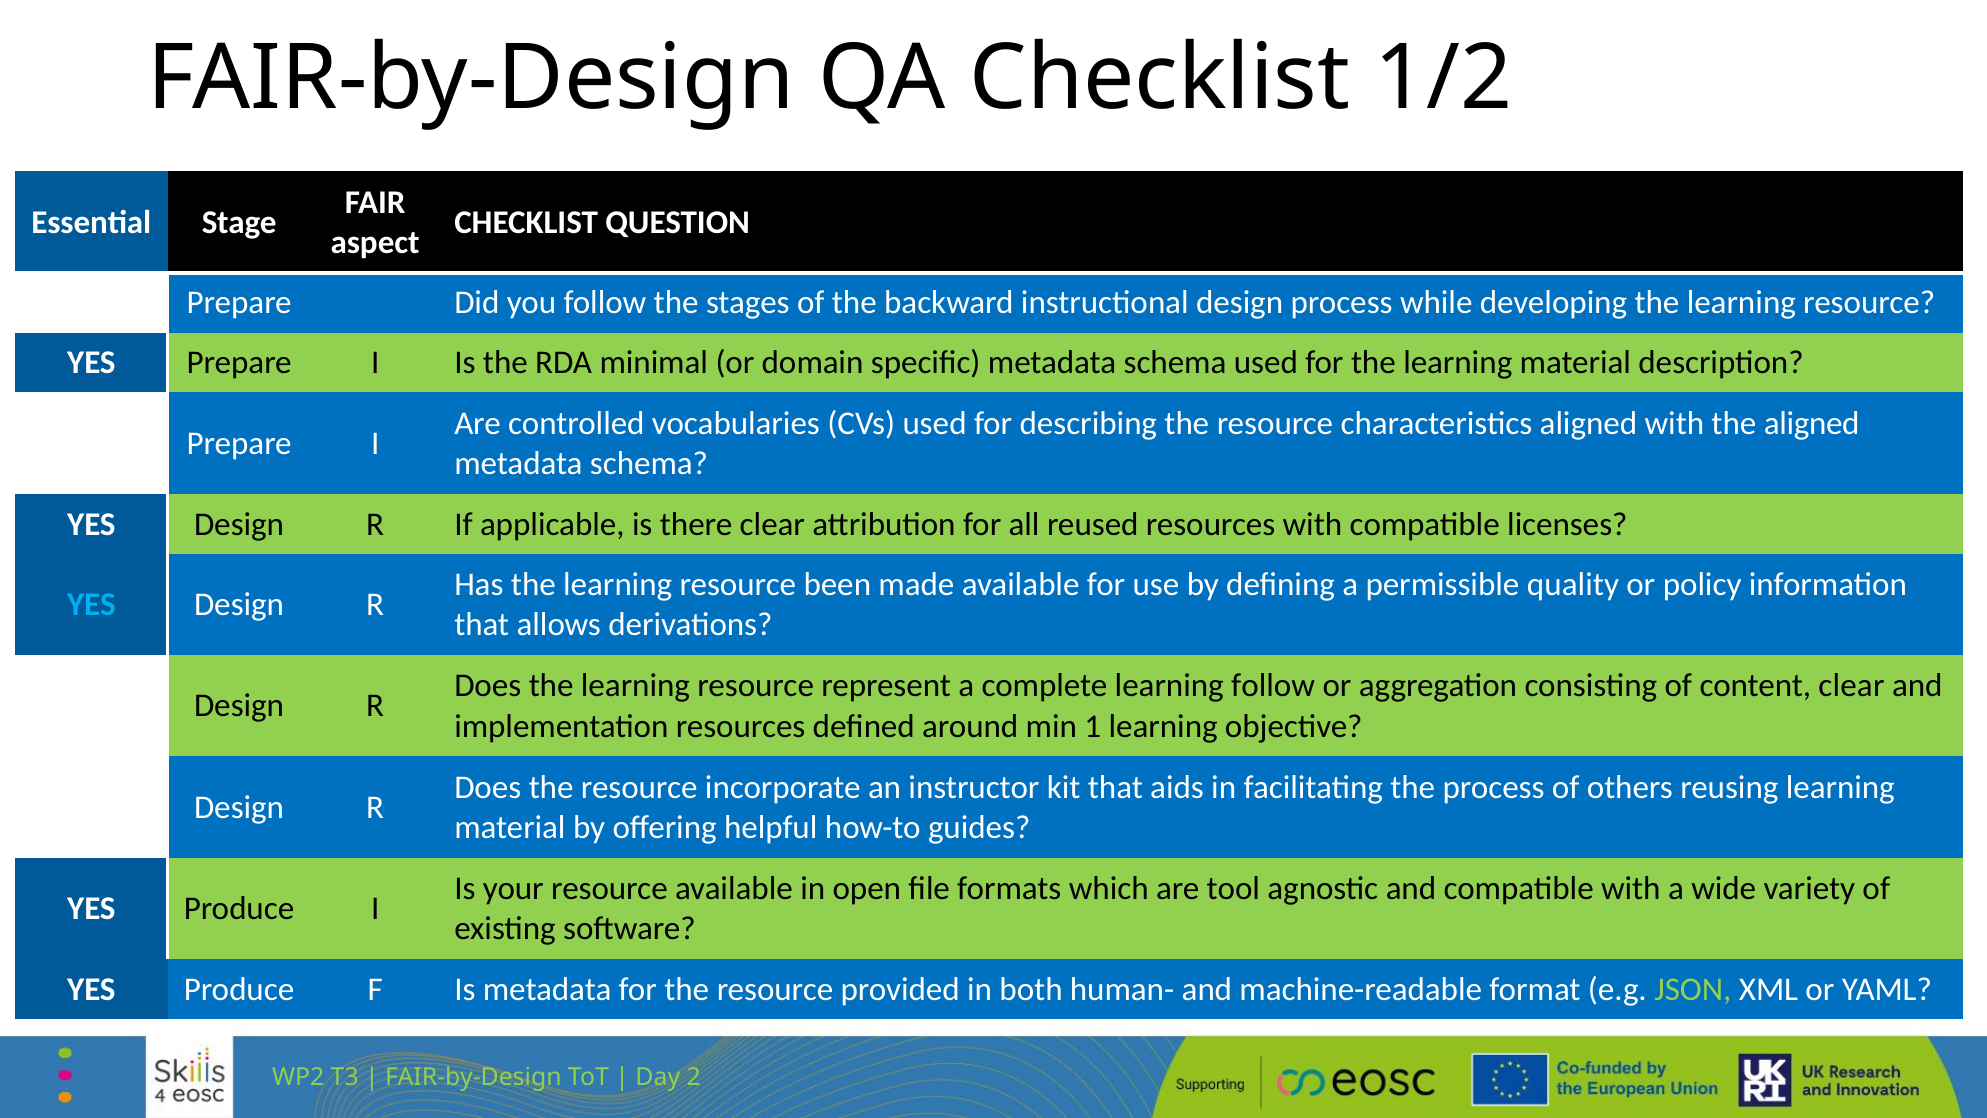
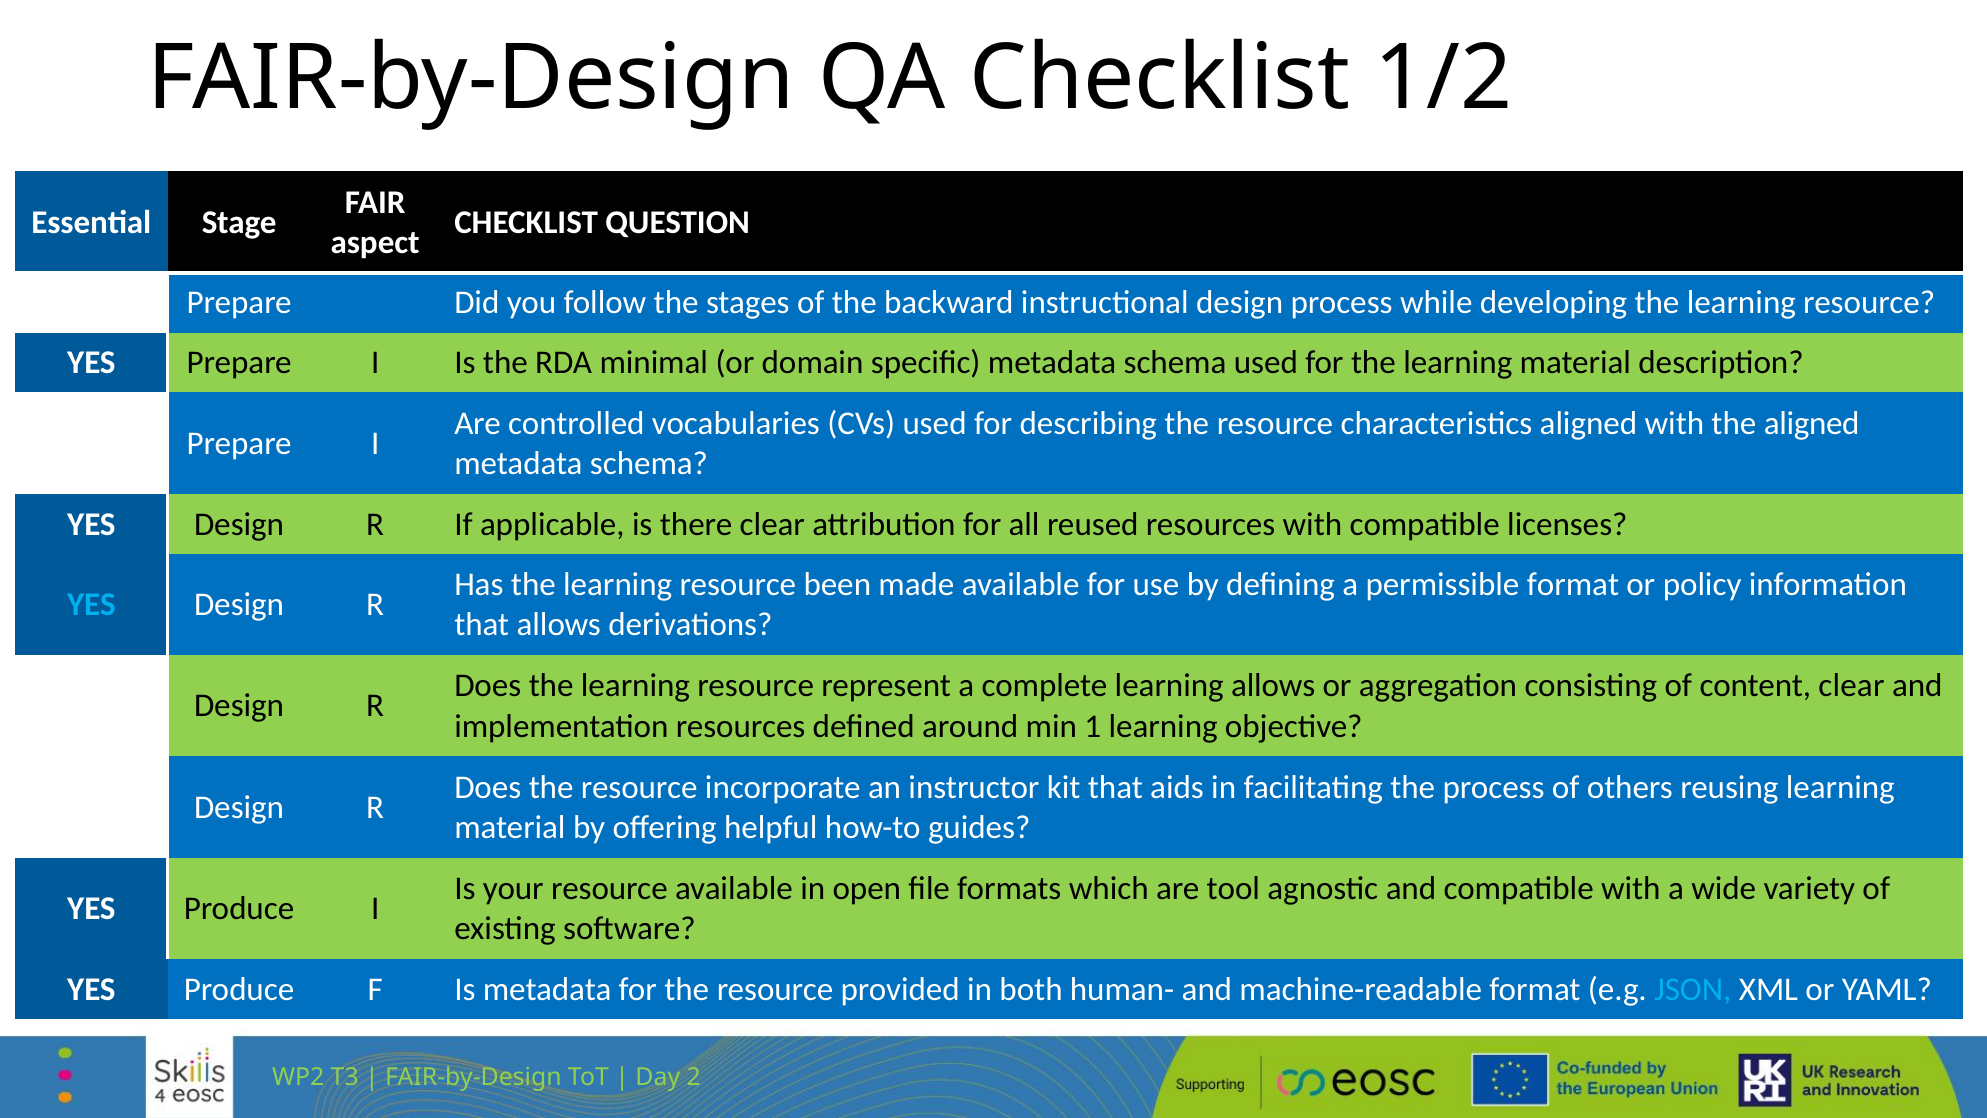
permissible quality: quality -> format (1573, 584)
learning follow: follow -> allows (1273, 686)
JSON colour: light green -> light blue (1693, 989)
